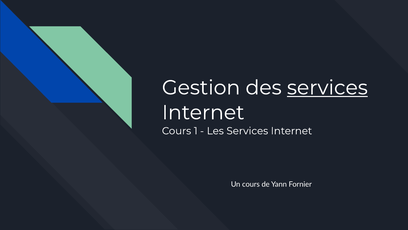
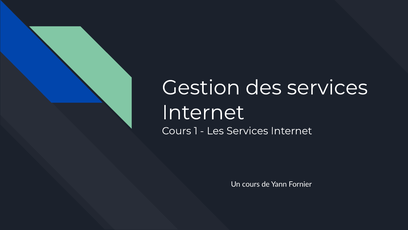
services underline: present -> none (327, 87)
